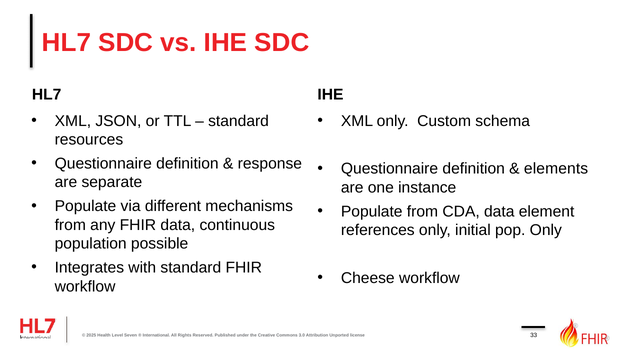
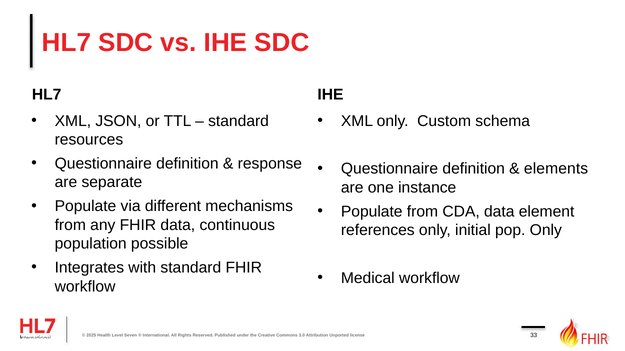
Cheese: Cheese -> Medical (368, 279)
